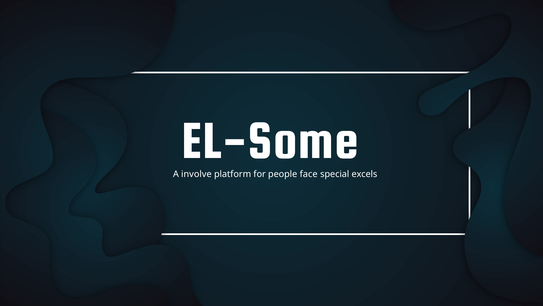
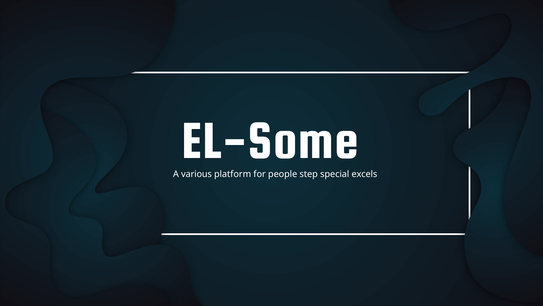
involve: involve -> various (196, 174)
face: face -> step (309, 174)
